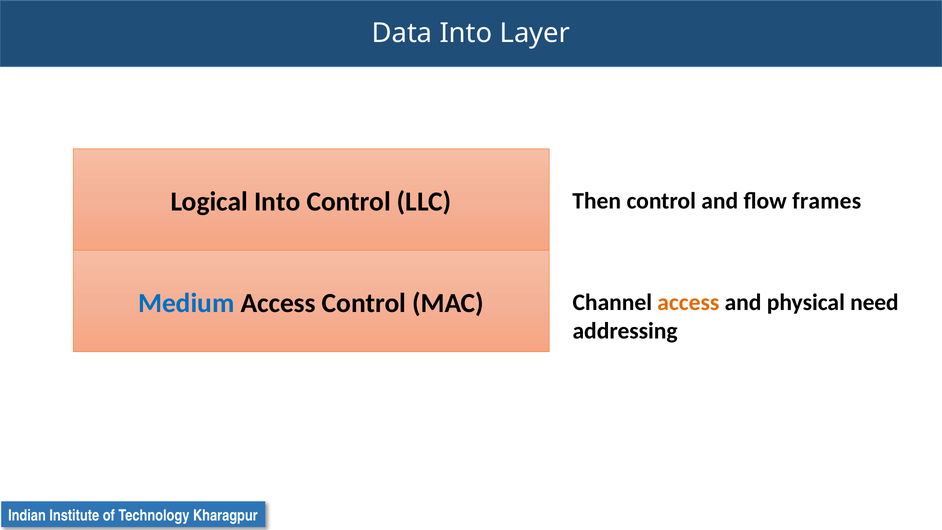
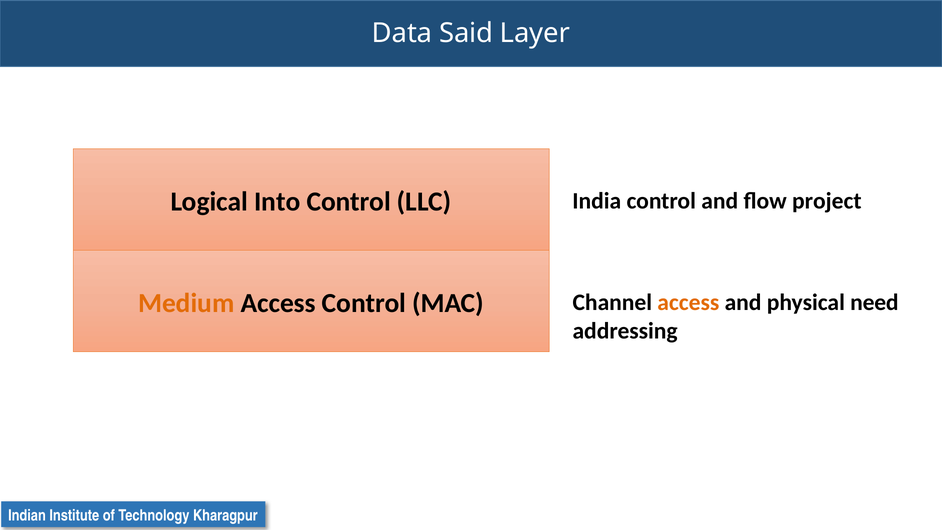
Data Into: Into -> Said (466, 33)
Then: Then -> India (597, 201)
frames: frames -> project (827, 201)
Medium colour: blue -> orange (186, 303)
